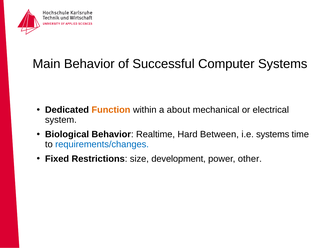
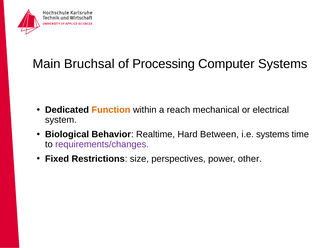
Main Behavior: Behavior -> Bruchsal (89, 64)
Successful: Successful -> Processing (164, 64)
about: about -> reach (178, 110)
requirements/changes colour: blue -> purple (102, 144)
development: development -> perspectives (179, 159)
